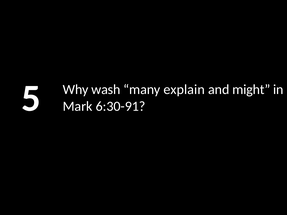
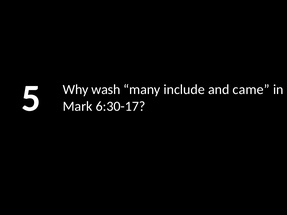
explain: explain -> include (184, 90)
might: might -> came (251, 90)
6:30-91: 6:30-91 -> 6:30-17 (121, 106)
